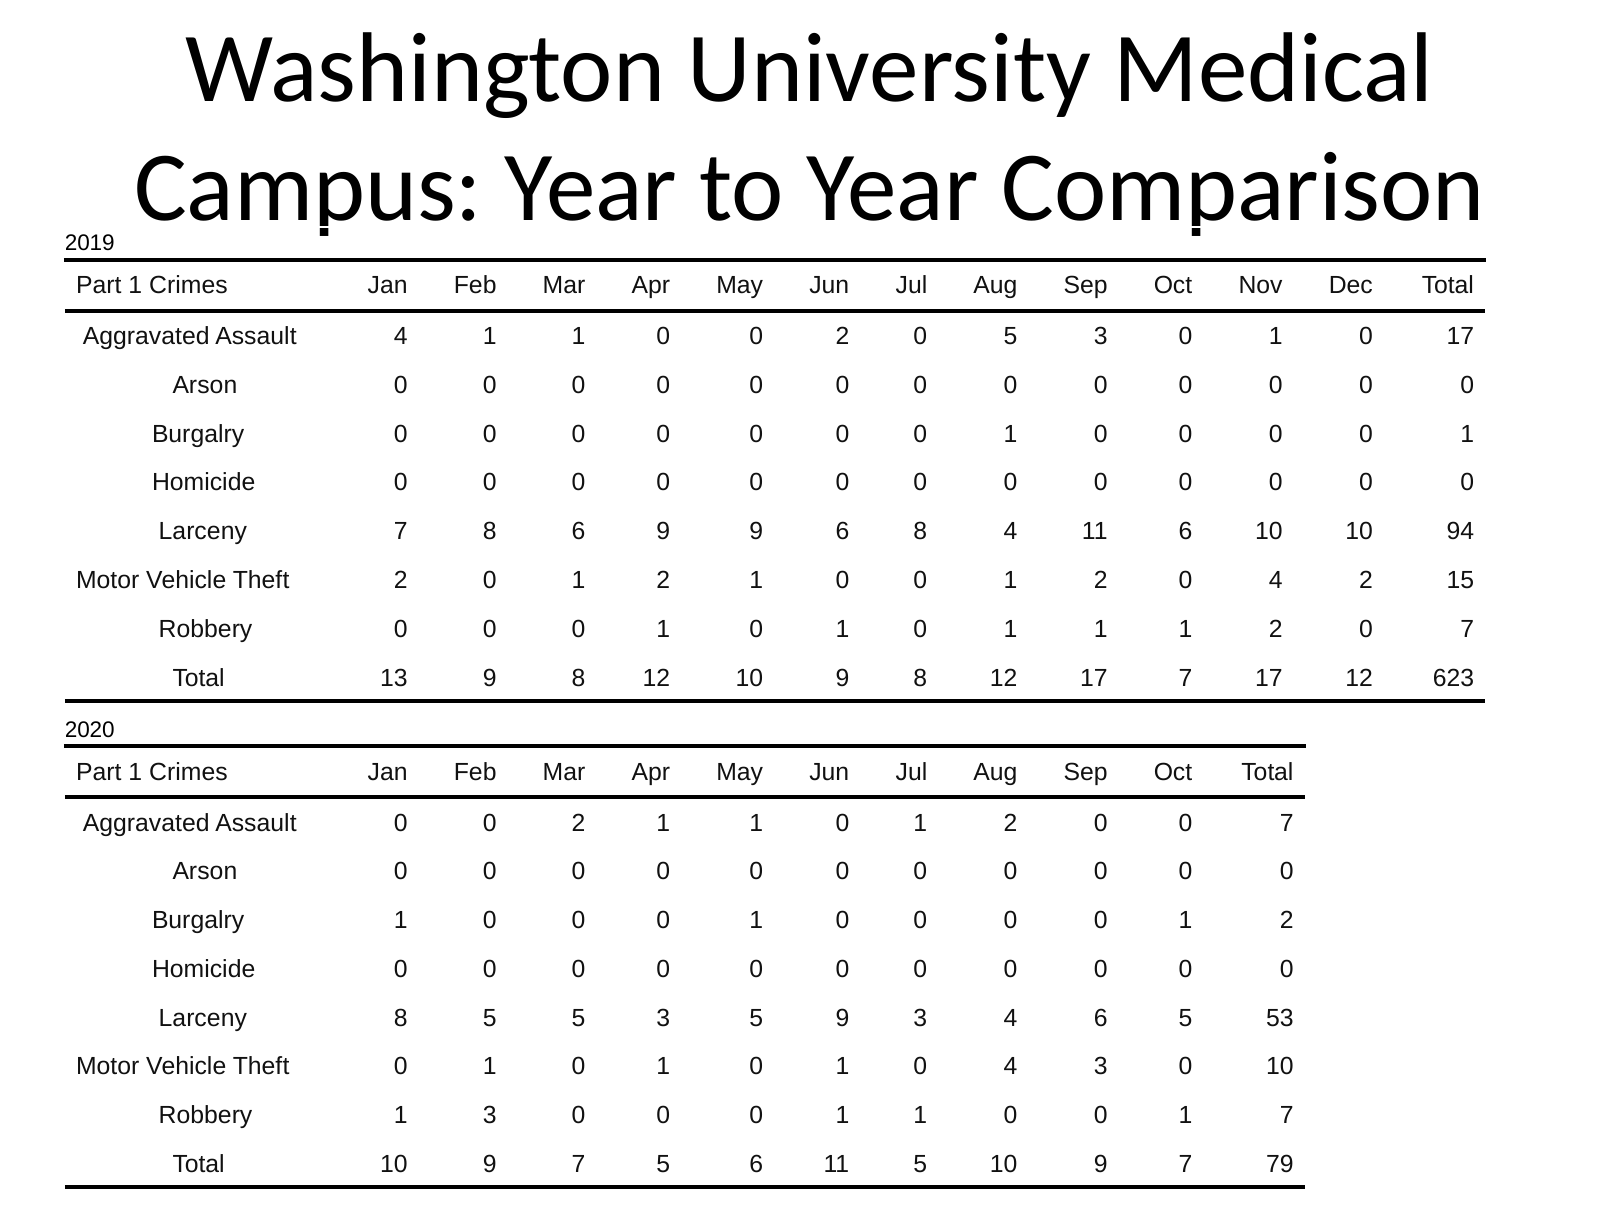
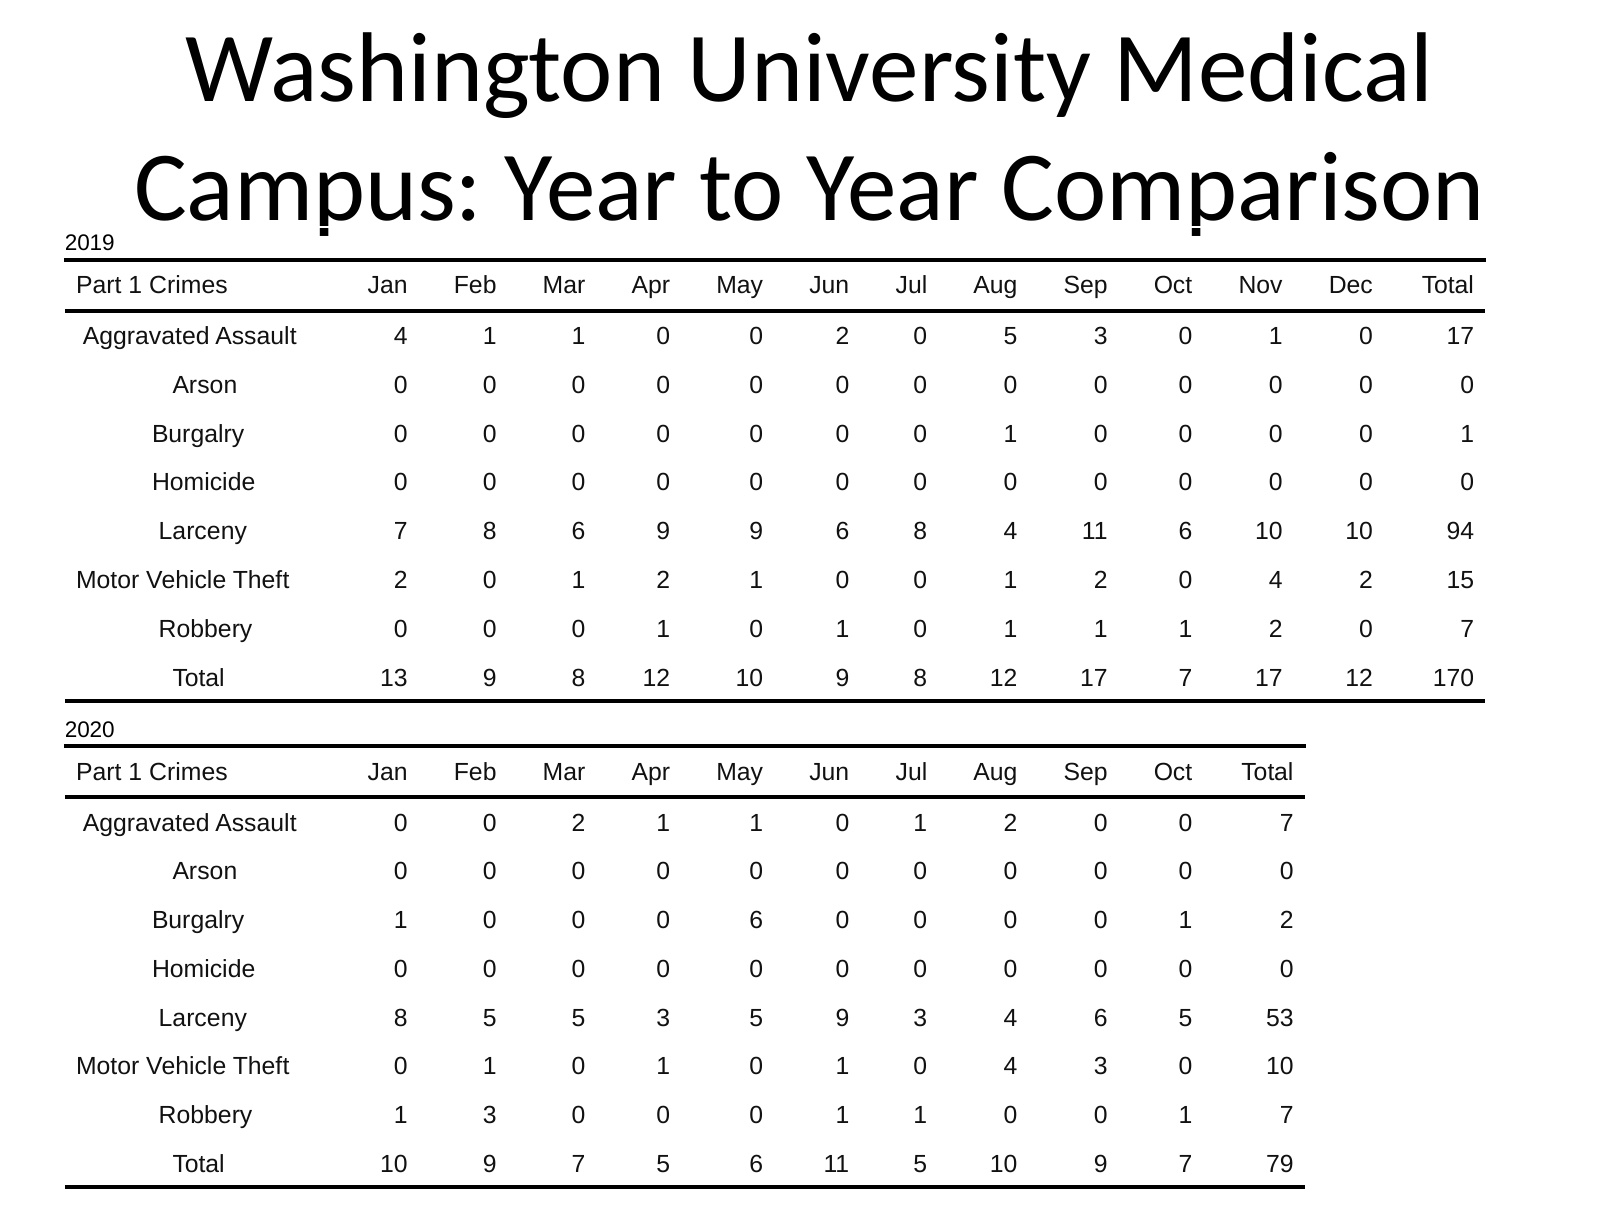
623: 623 -> 170 (1453, 678)
1: 1 -> 6 (756, 920)
